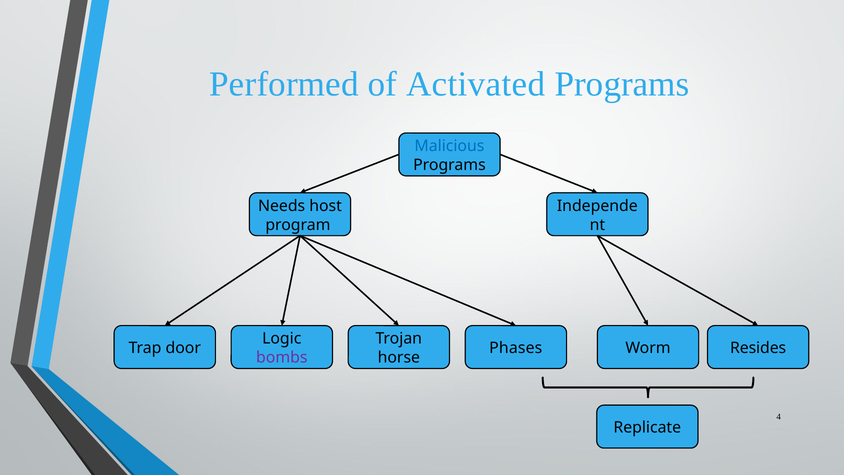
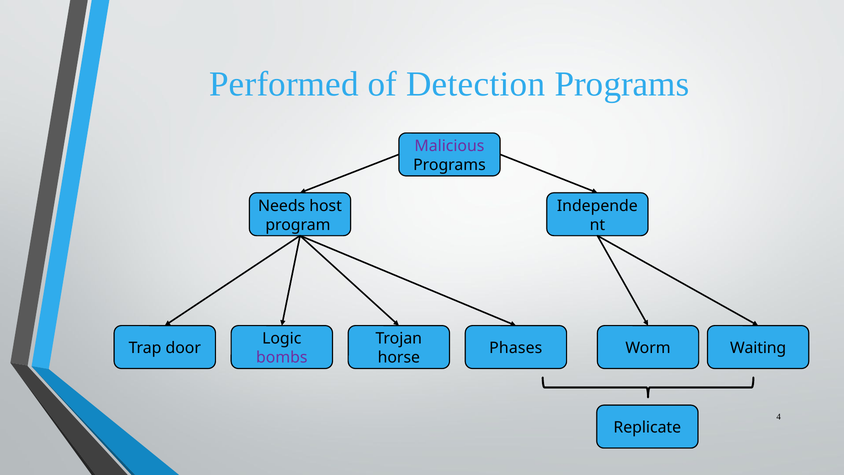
Activated: Activated -> Detection (476, 84)
Malicious colour: blue -> purple (449, 146)
Resides: Resides -> Waiting (758, 348)
